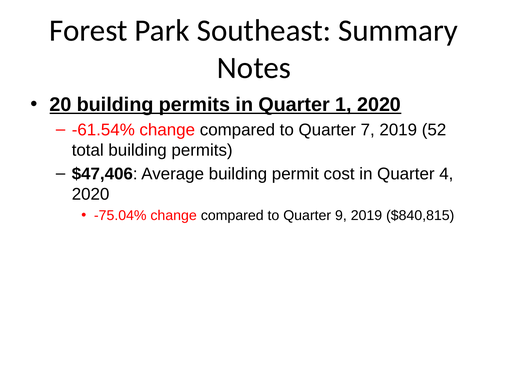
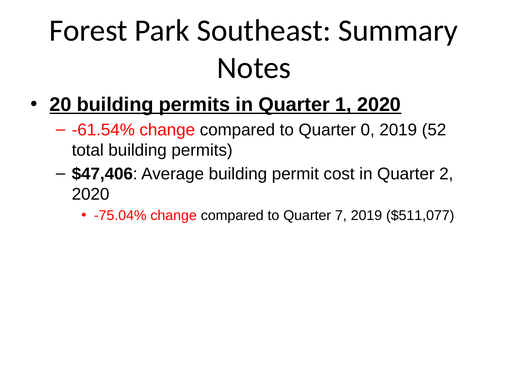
7: 7 -> 0 (368, 130)
4: 4 -> 2 (446, 174)
9: 9 -> 7 (341, 215)
$840,815: $840,815 -> $511,077 (420, 215)
